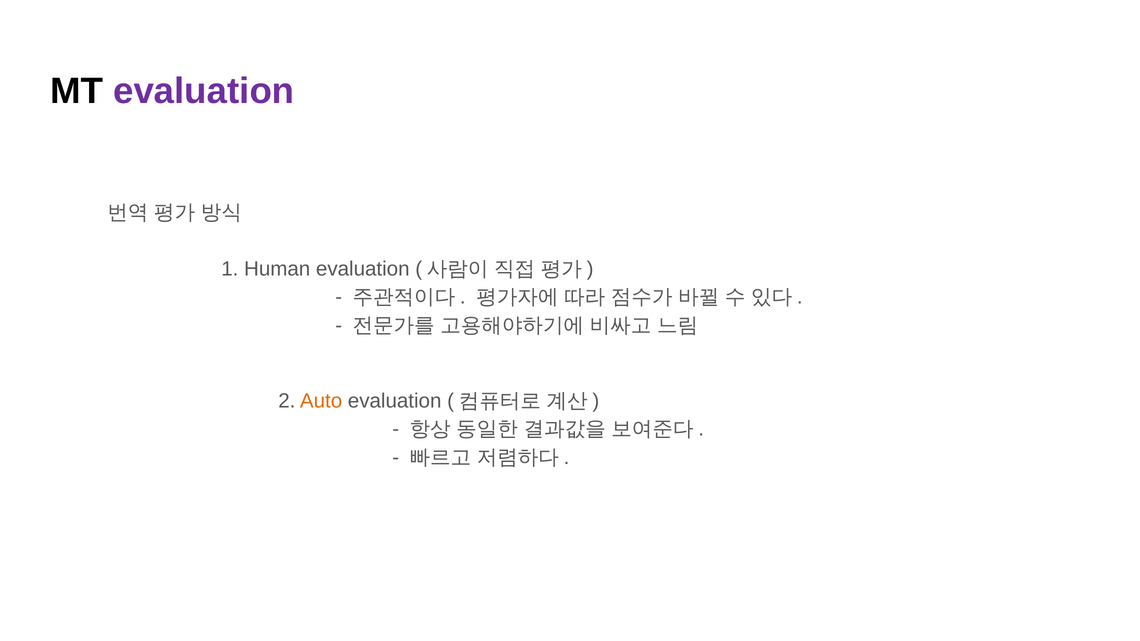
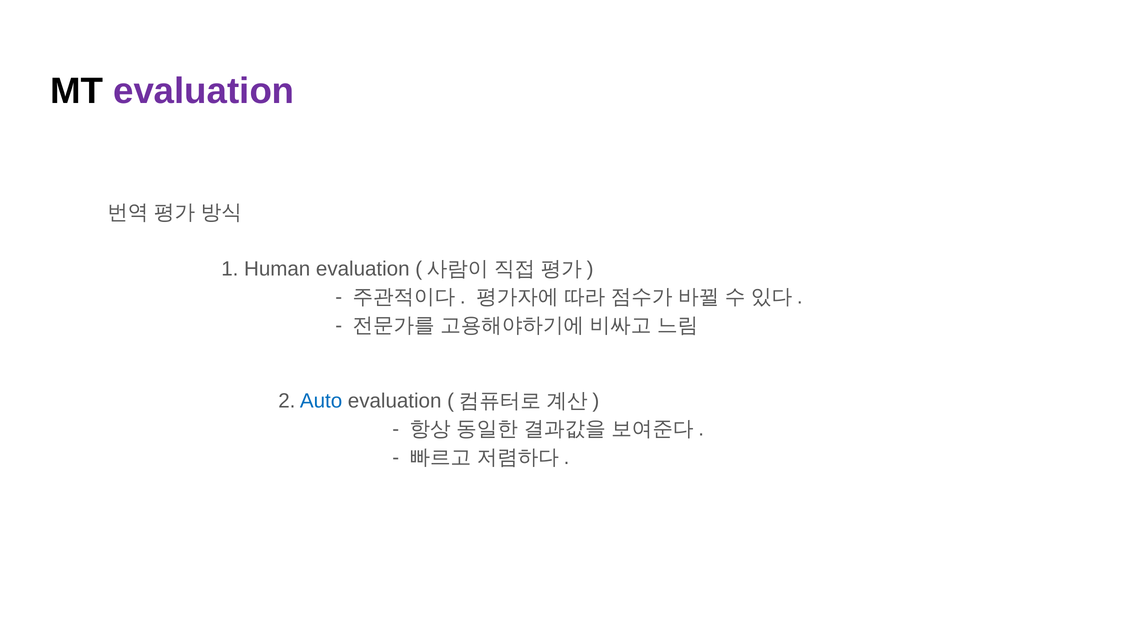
Auto colour: orange -> blue (321, 401)
